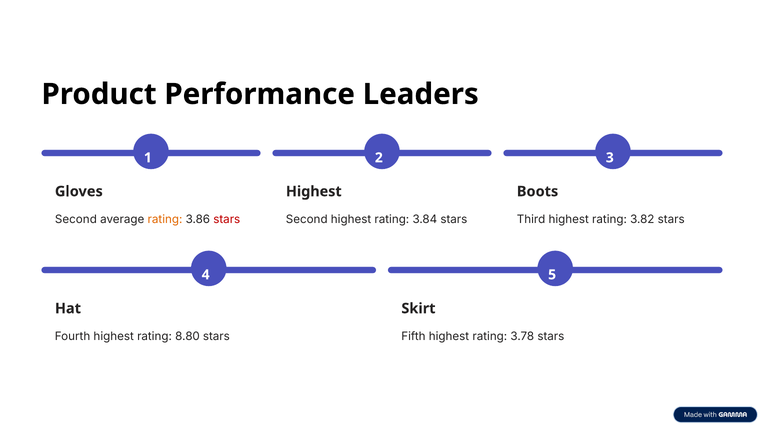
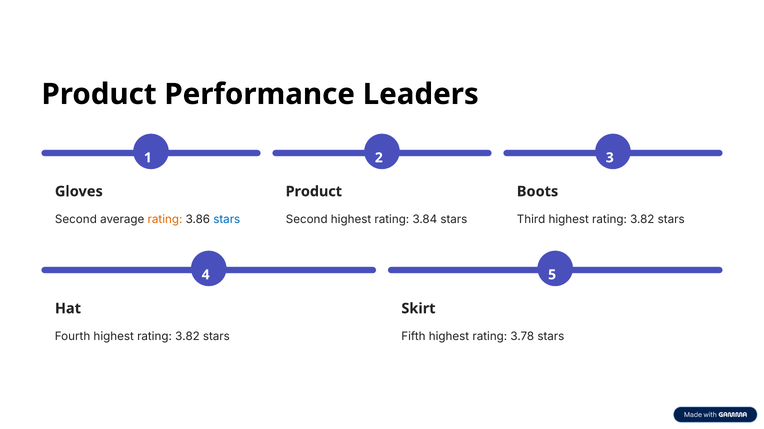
Highest: Highest -> Product (314, 192)
stars colour: red -> blue (227, 220)
Fourth highest rating 8.80: 8.80 -> 3.82 (187, 337)
